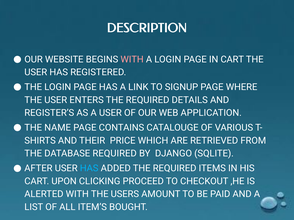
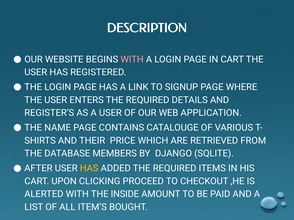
DATABASE REQUIRED: REQUIRED -> MEMBERS (115, 154)
HAS colour: light blue -> yellow (89, 169)
USERS: USERS -> INSIDE (125, 195)
